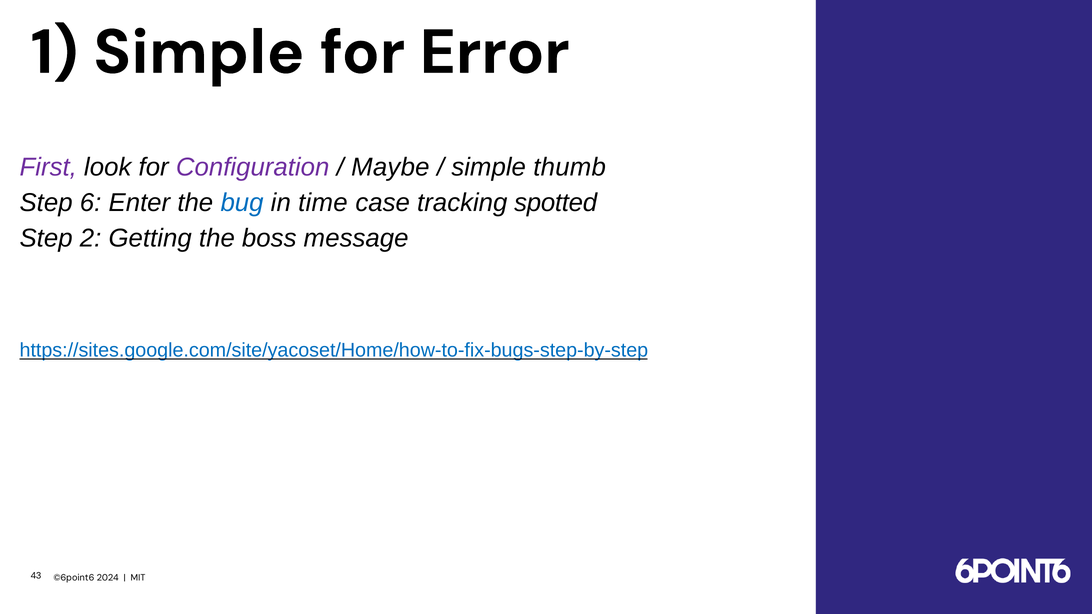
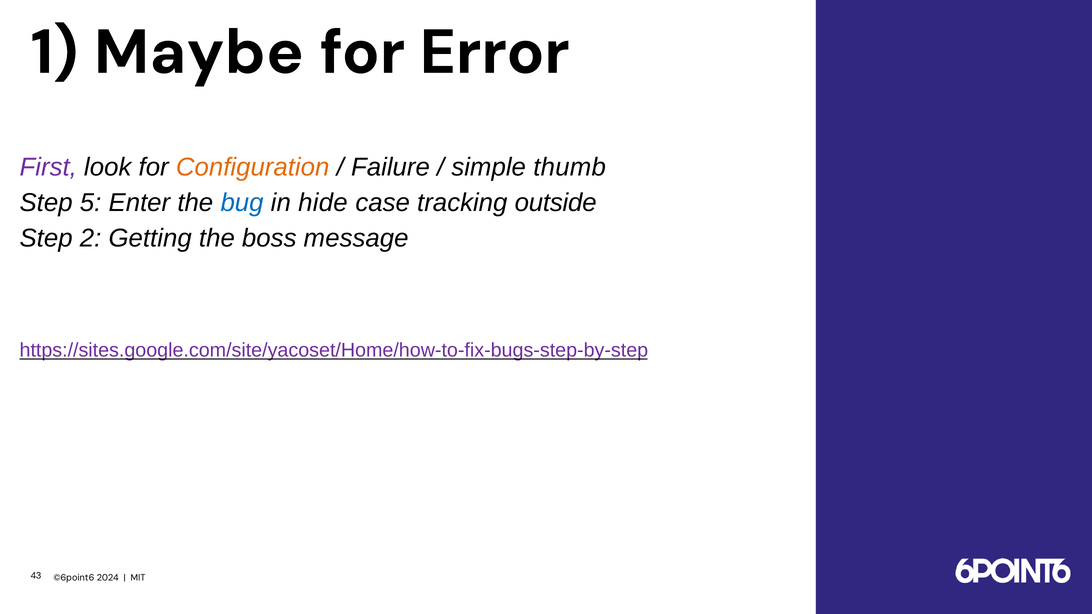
1 Simple: Simple -> Maybe (199, 52)
Configuration colour: purple -> orange (253, 167)
Maybe: Maybe -> Failure (390, 167)
6: 6 -> 5 (91, 203)
time: time -> hide (323, 203)
spotted: spotted -> outside (556, 203)
https://sites.google.com/site/yacoset/Home/how-to-fix-bugs-step-by-step colour: blue -> purple (334, 351)
